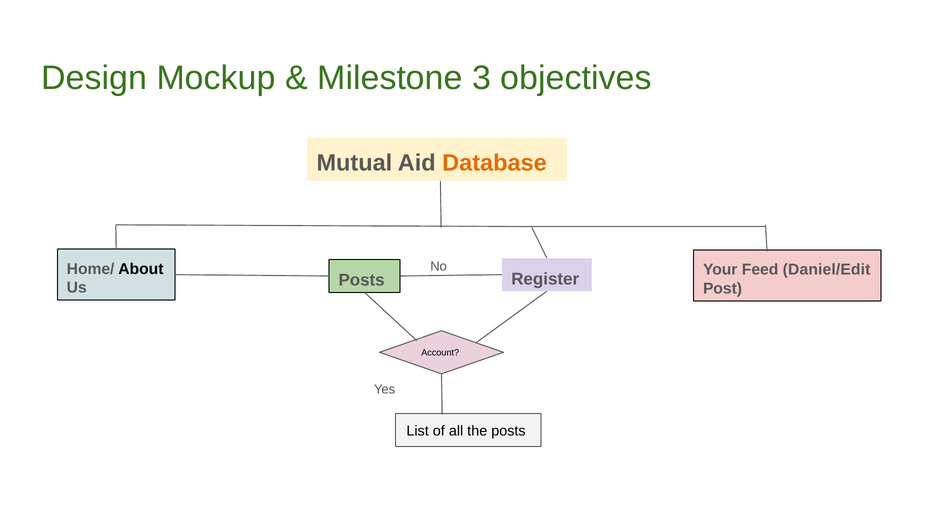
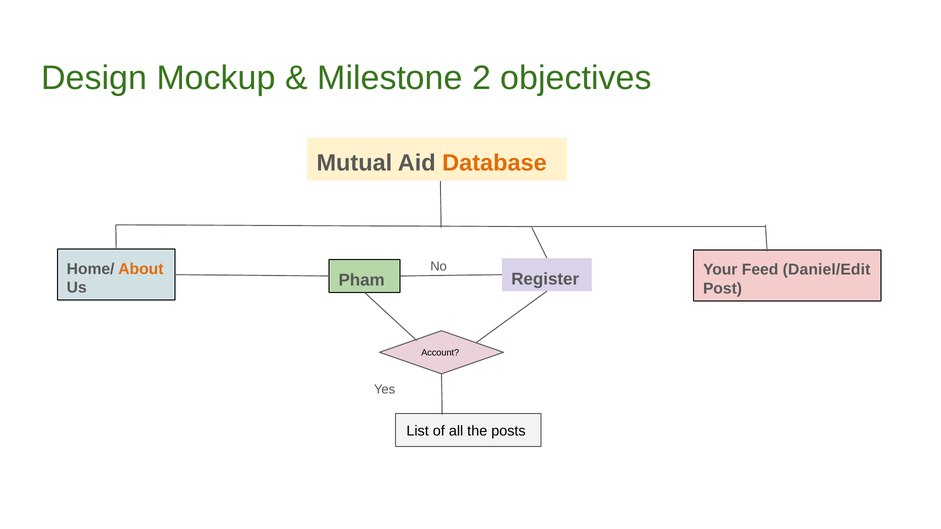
3: 3 -> 2 (482, 78)
About colour: black -> orange (141, 269)
Us Posts: Posts -> Pham (362, 280)
